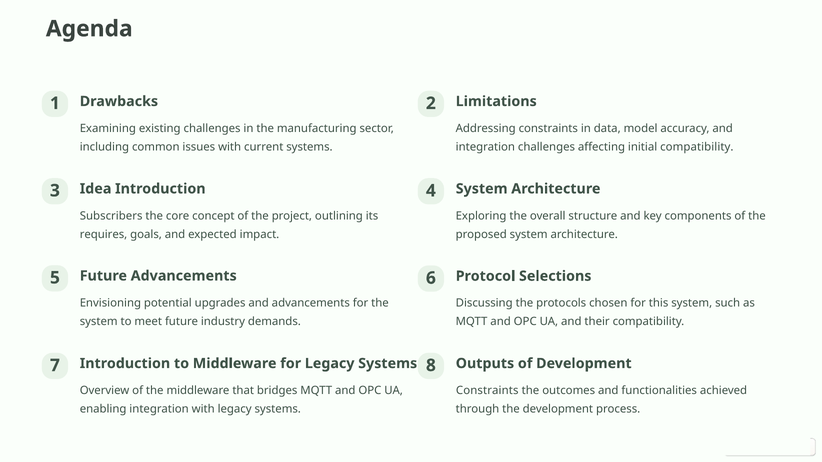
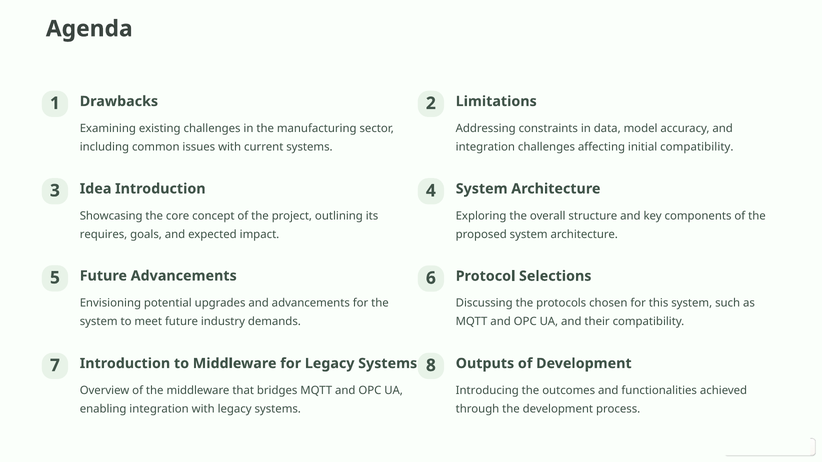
Subscribers: Subscribers -> Showcasing (111, 216)
Constraints: Constraints -> Introducing (487, 391)
